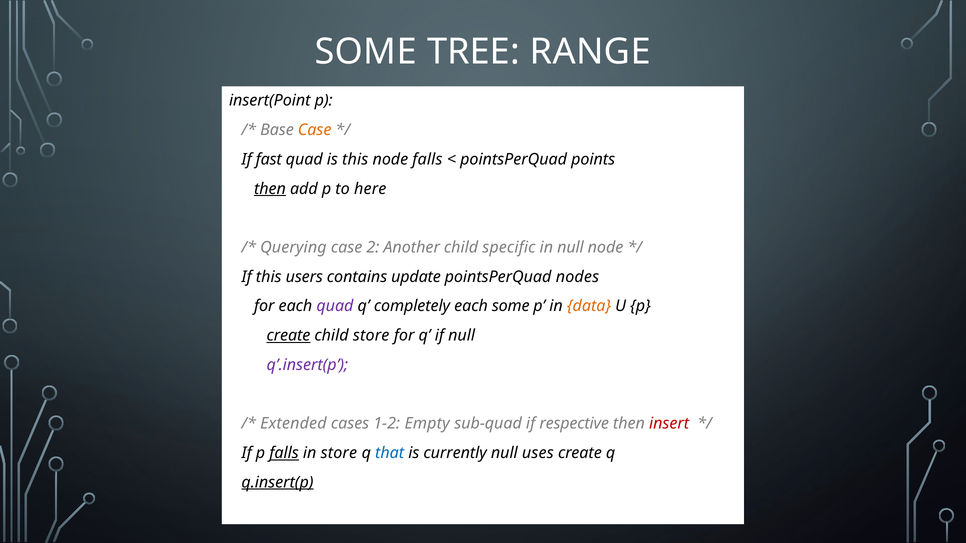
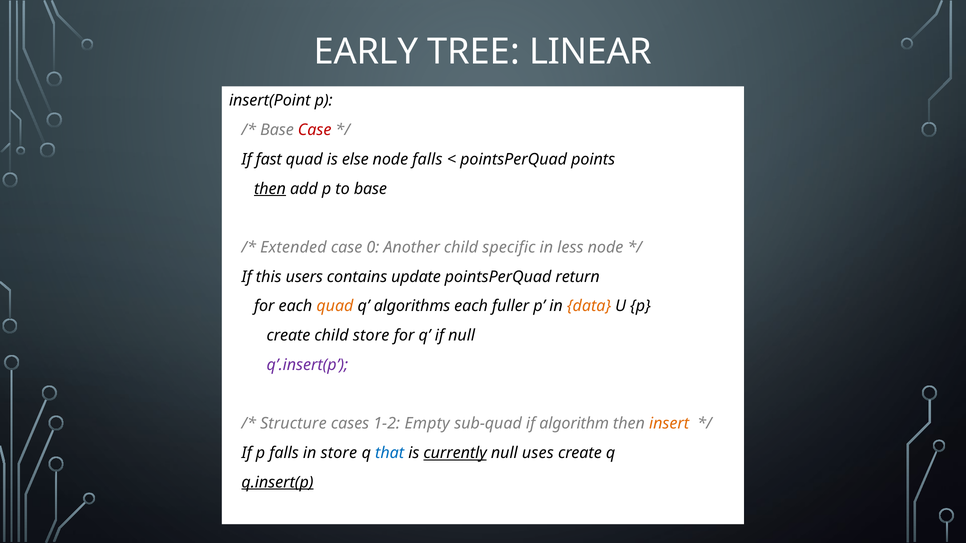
SOME: SOME -> EARLY (366, 52)
RANGE: RANGE -> LINEAR (591, 52)
Case colour: orange -> red (315, 130)
is this: this -> else (355, 159)
to here: here -> base (370, 189)
Querying: Querying -> Extended (293, 248)
2: 2 -> 0 (373, 248)
in null: null -> less (570, 248)
nodes: nodes -> return (578, 277)
quad colour: purple -> orange (335, 306)
completely: completely -> algorithms (412, 306)
each some: some -> fuller (511, 306)
create underline: present -> none (288, 336)
Extended: Extended -> Structure (293, 424)
respective: respective -> algorithm (574, 424)
insert colour: red -> orange (669, 424)
falls underline: present -> none (284, 453)
currently underline: none -> present (455, 453)
